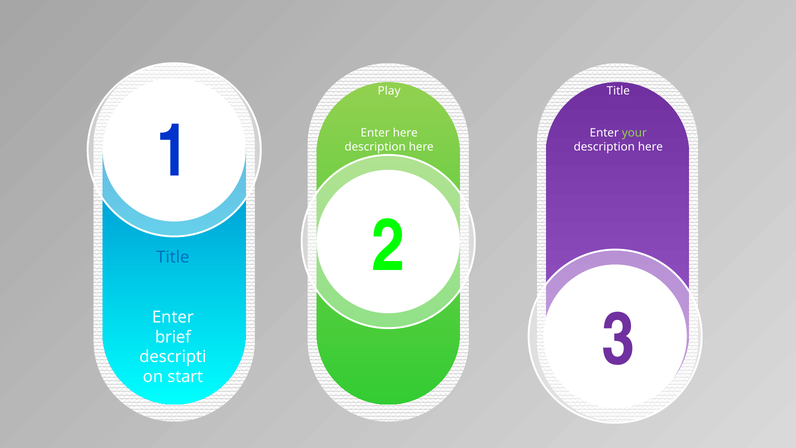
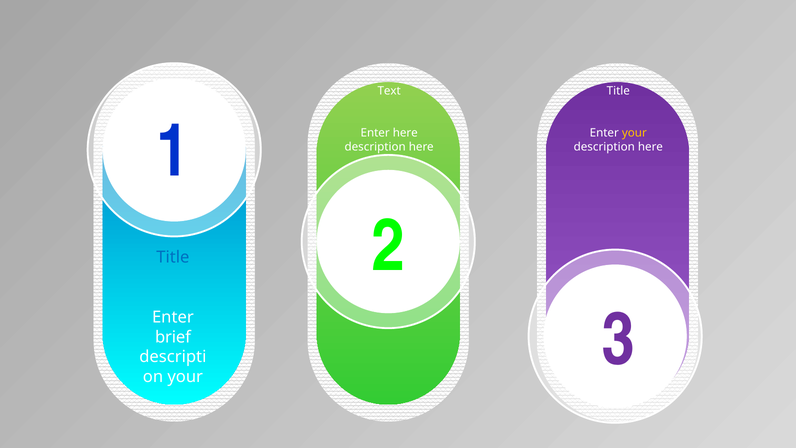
Play: Play -> Text (389, 91)
your colour: light green -> yellow (634, 133)
start: start -> your (185, 377)
